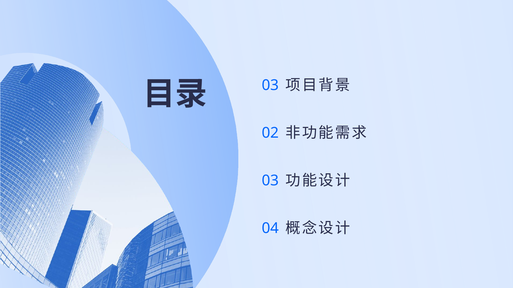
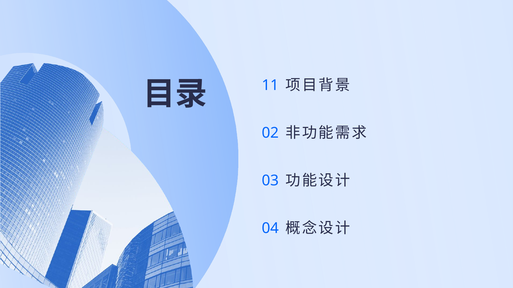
03: 03 -> 11 (270, 85)
